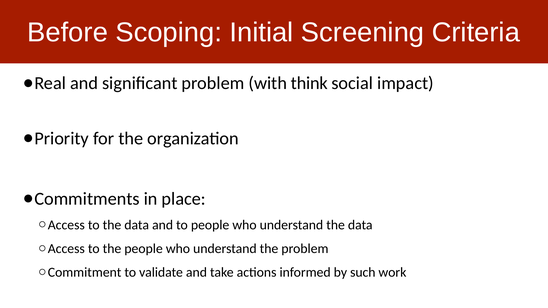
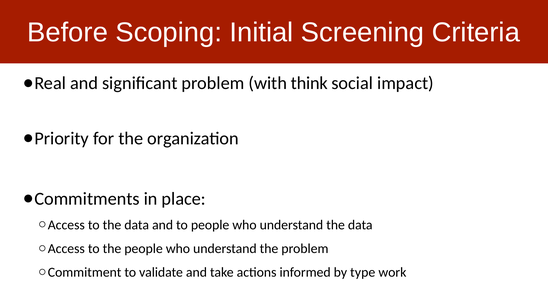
such: such -> type (363, 273)
